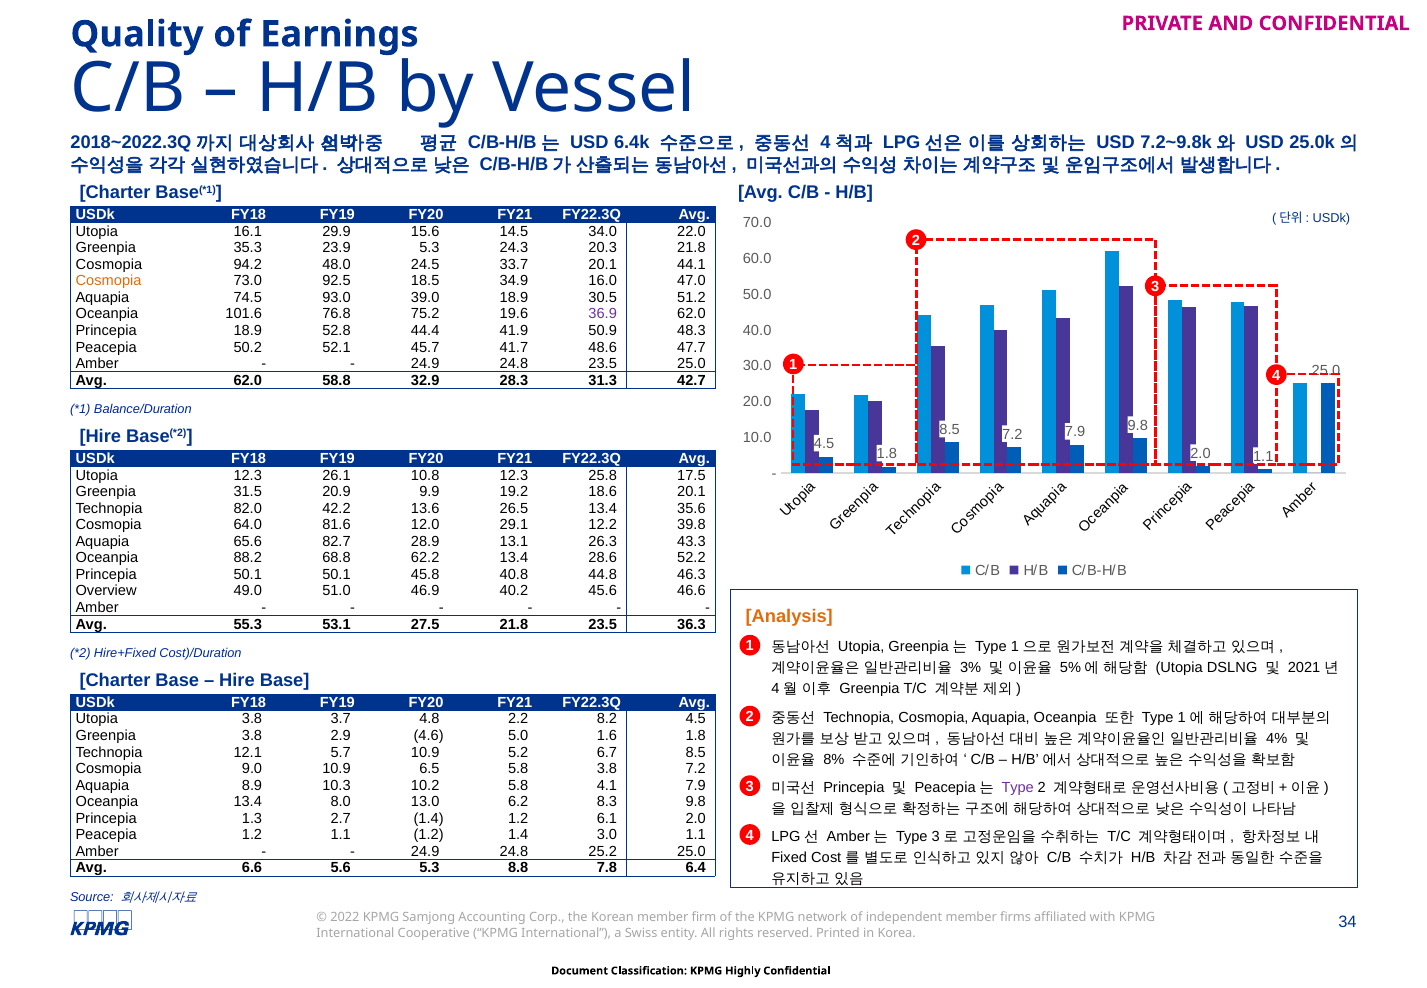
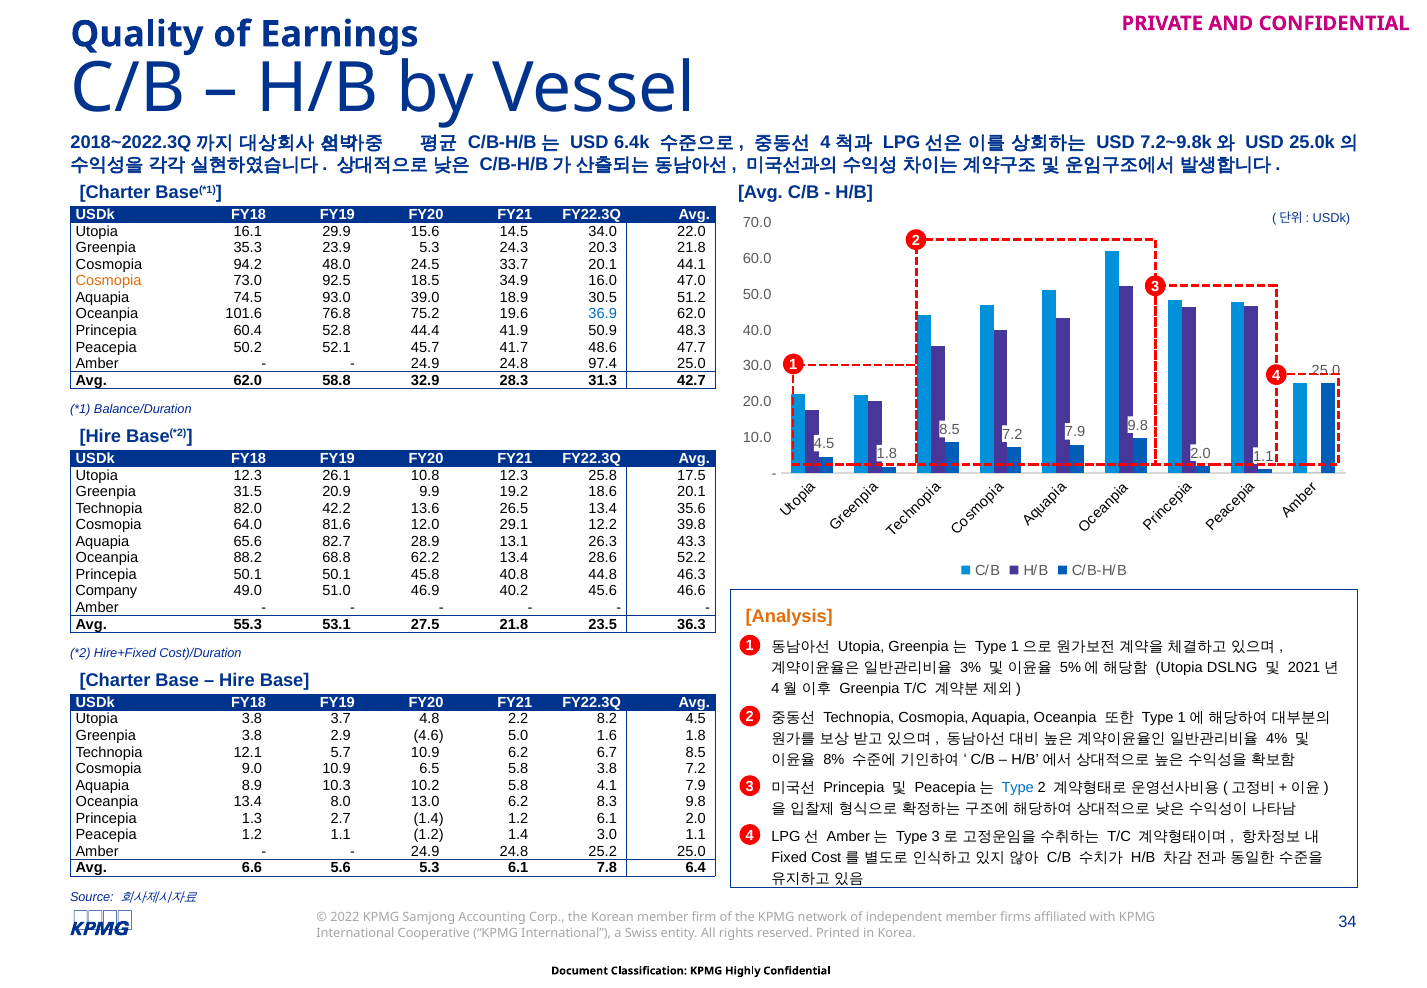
36.9 colour: purple -> blue (603, 314)
Princepia 18.9: 18.9 -> 60.4 (248, 331)
24.8 23.5: 23.5 -> 97.4 (603, 364)
Overview: Overview -> Company (106, 591)
10.9 5.2: 5.2 -> 6.2 (518, 752)
Type colour: purple -> blue (1018, 788)
5.3 8.8: 8.8 -> 6.1 (518, 868)
